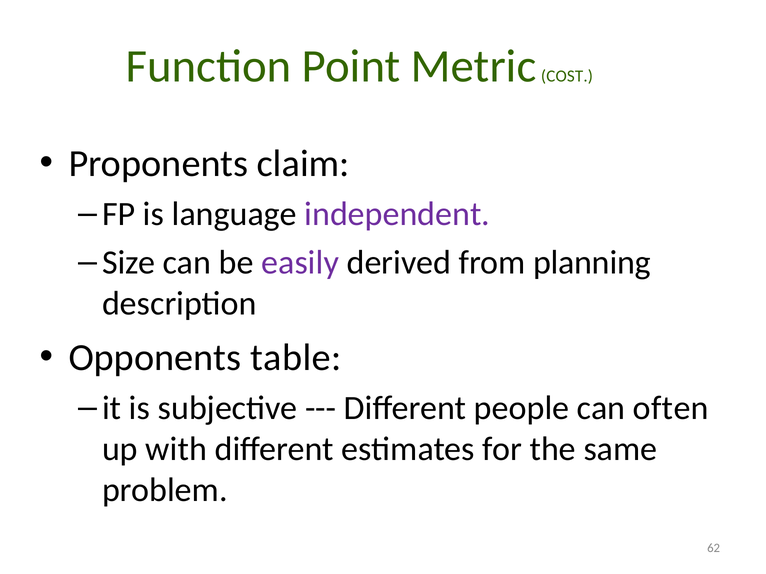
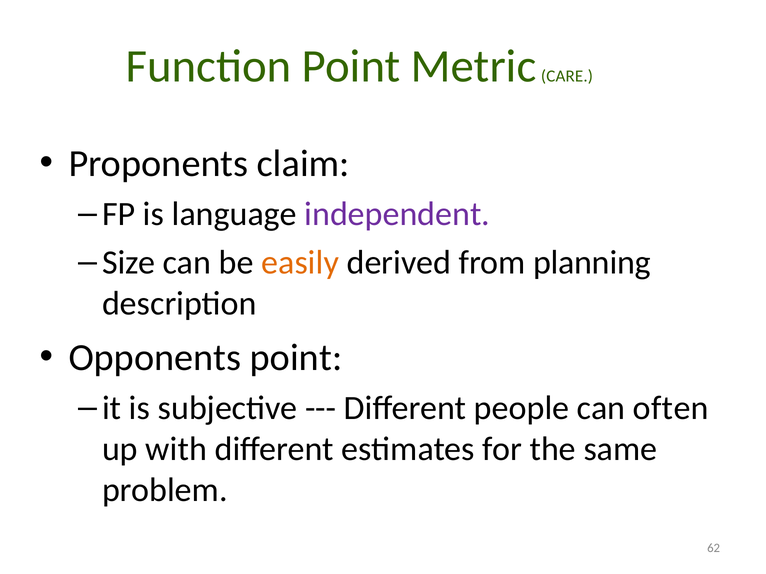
COST: COST -> CARE (567, 76)
easily colour: purple -> orange (300, 263)
Opponents table: table -> point (296, 358)
